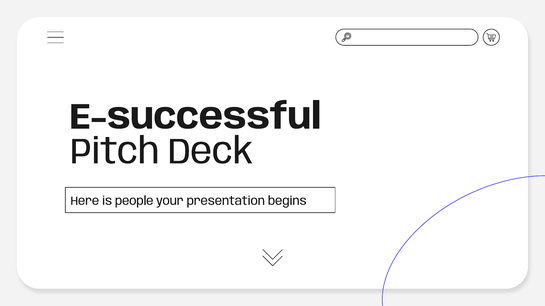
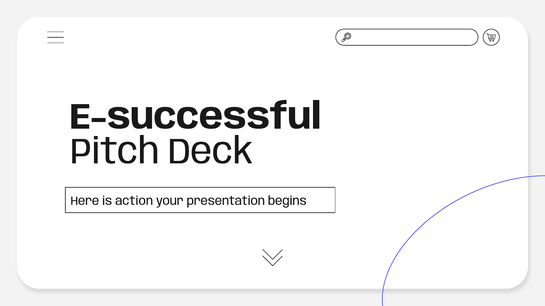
people: people -> action (134, 201)
